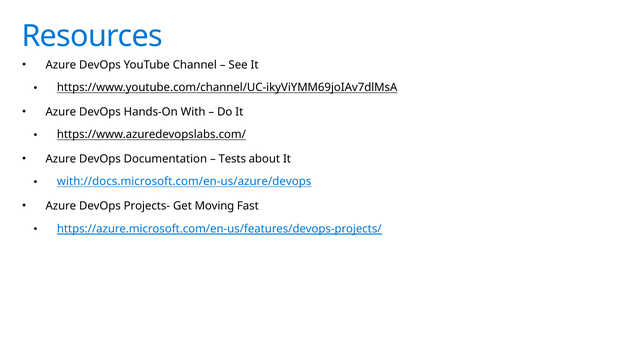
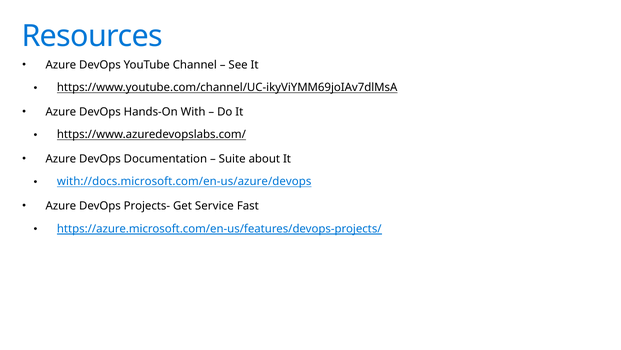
Tests: Tests -> Suite (232, 159)
Moving: Moving -> Service (214, 206)
